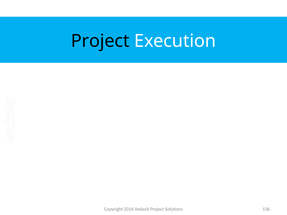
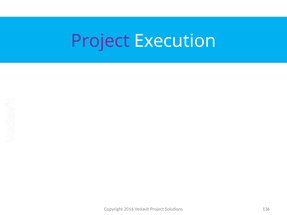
Project colour: black -> purple (100, 41)
